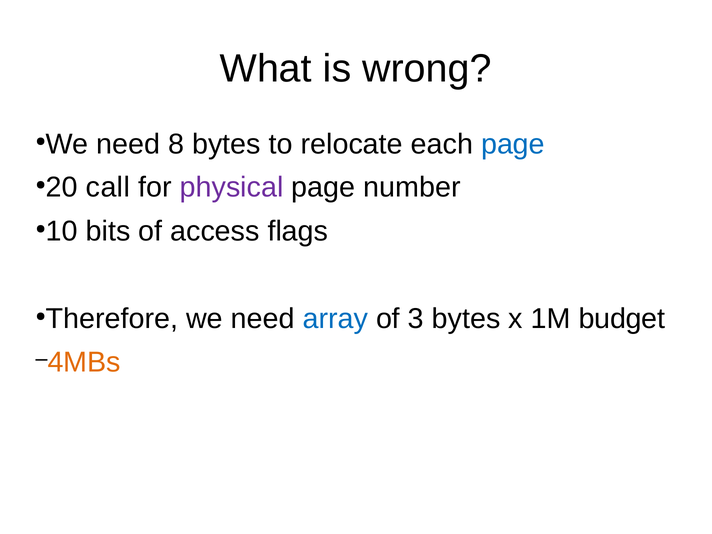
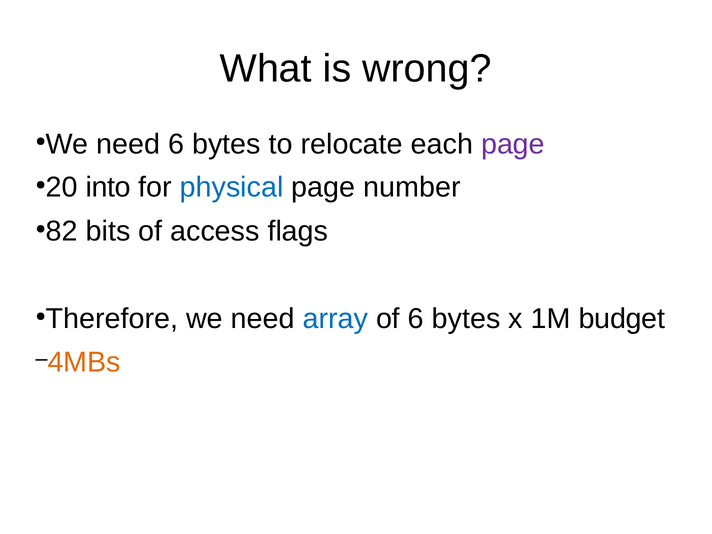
need 8: 8 -> 6 (176, 144)
page colour: blue -> purple (513, 144)
call: call -> into (108, 187)
physical colour: purple -> blue (232, 187)
10: 10 -> 82 (62, 231)
of 3: 3 -> 6 (416, 319)
